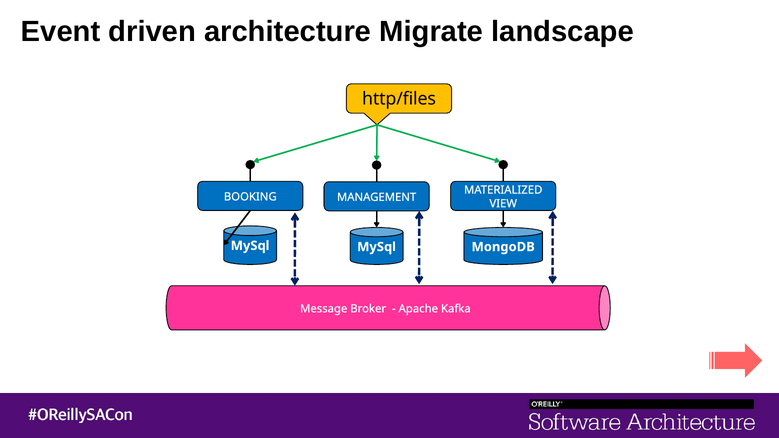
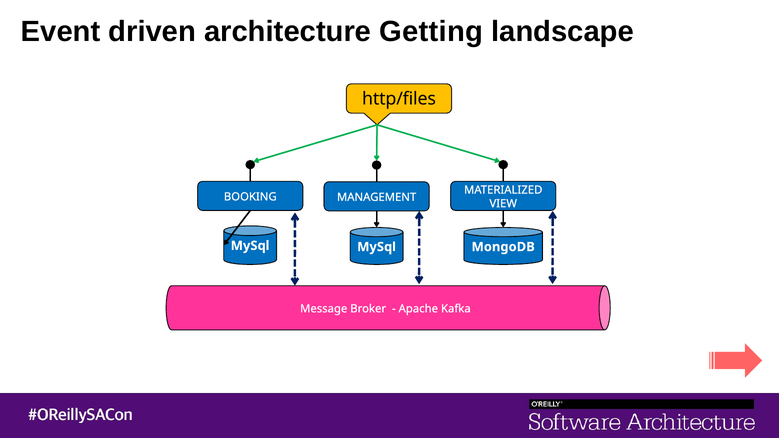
Migrate: Migrate -> Getting (431, 31)
